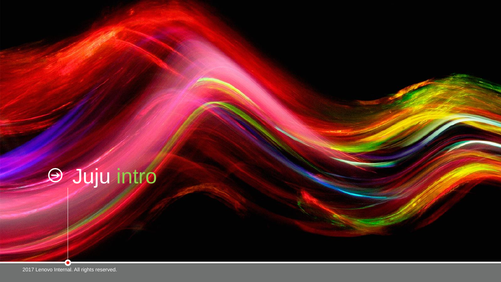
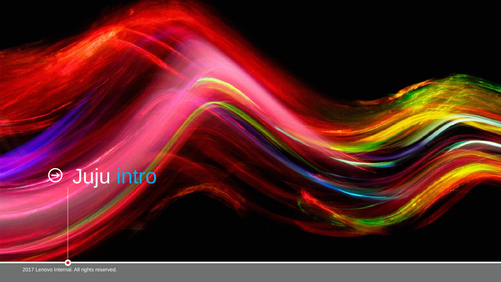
intro colour: light green -> light blue (137, 176)
